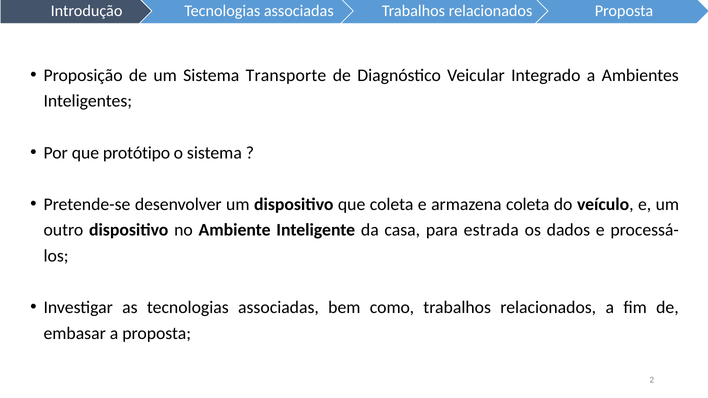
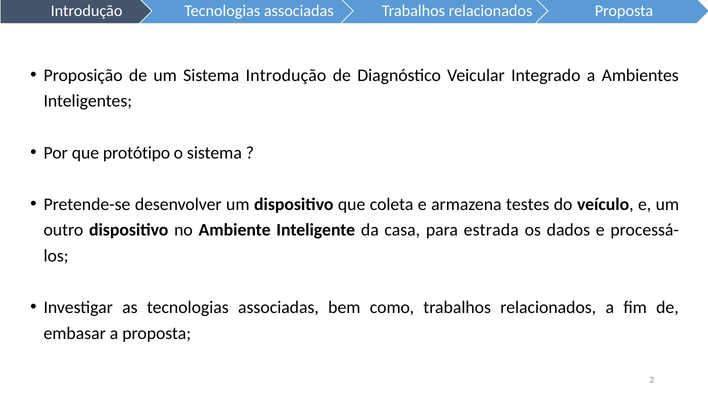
Sistema Transporte: Transporte -> Introdução (286, 75)
armazena coleta: coleta -> testes (528, 204)
